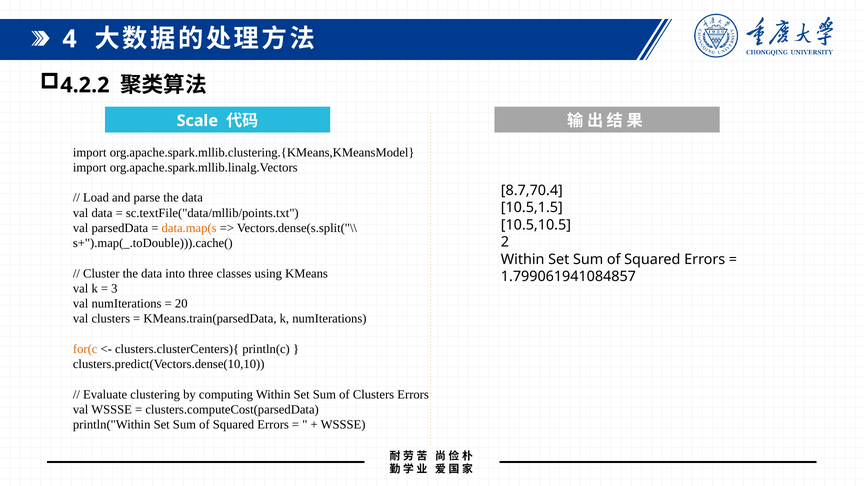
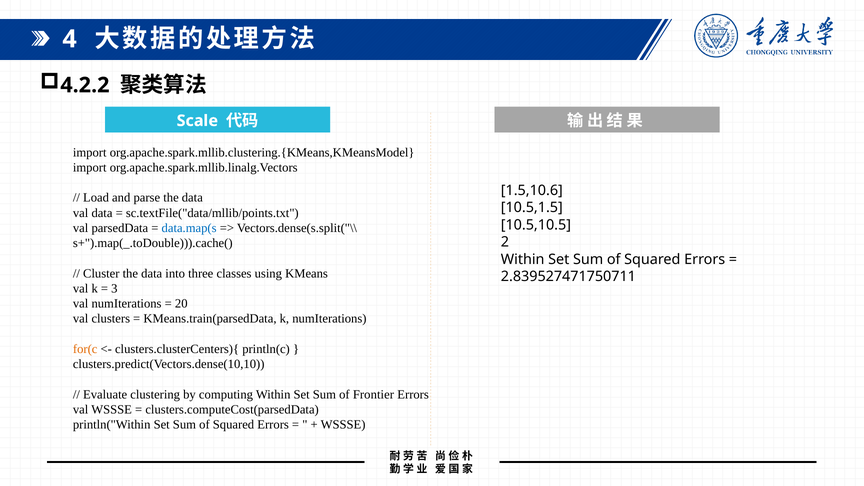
8.7,70.4: 8.7,70.4 -> 1.5,10.6 (532, 190)
data.map(s colour: orange -> blue (189, 228)
1.799061941084857: 1.799061941084857 -> 2.839527471750711 (568, 277)
of Clusters: Clusters -> Frontier (373, 394)
